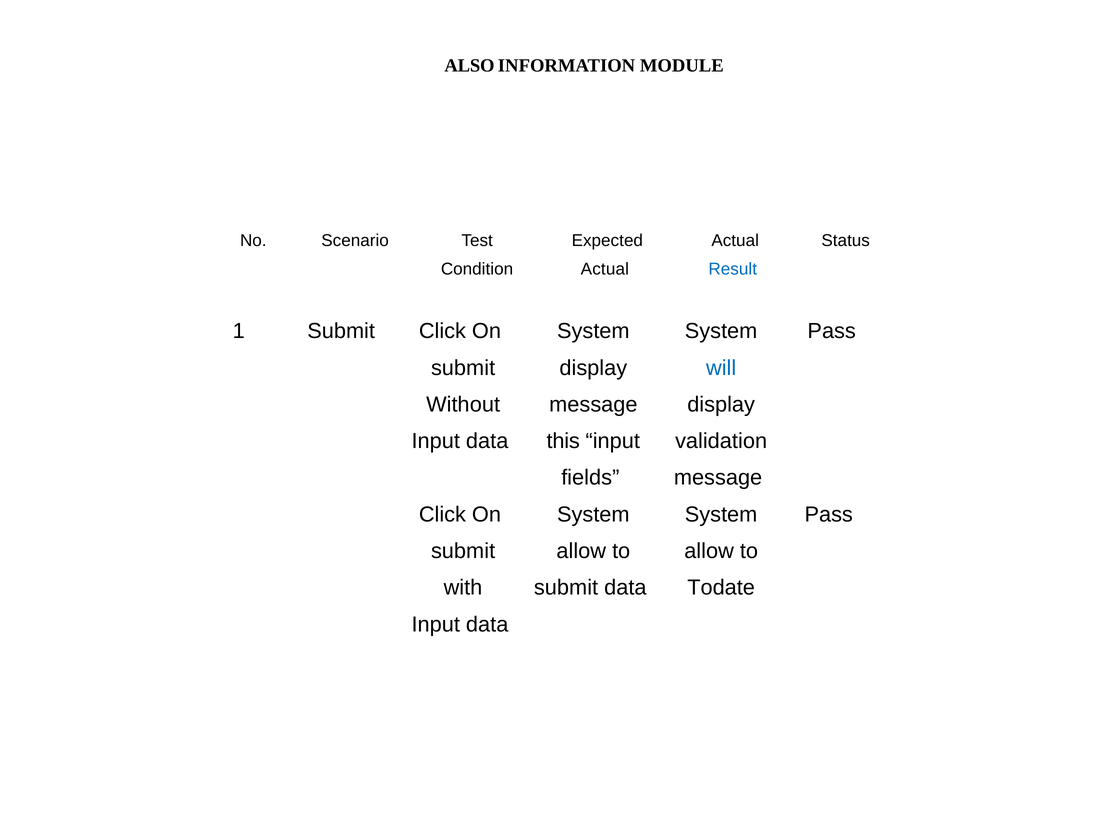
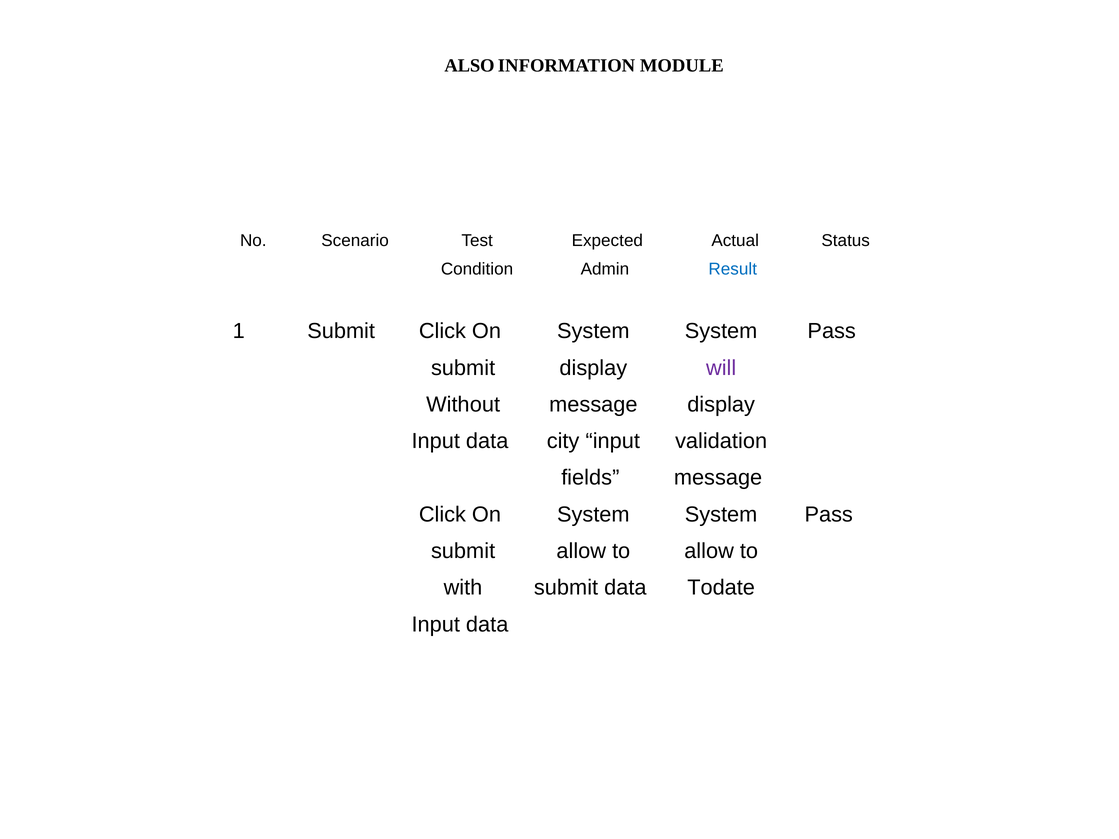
Actual: Actual -> Admin (605, 269)
will colour: blue -> purple (721, 368)
this: this -> city (563, 441)
